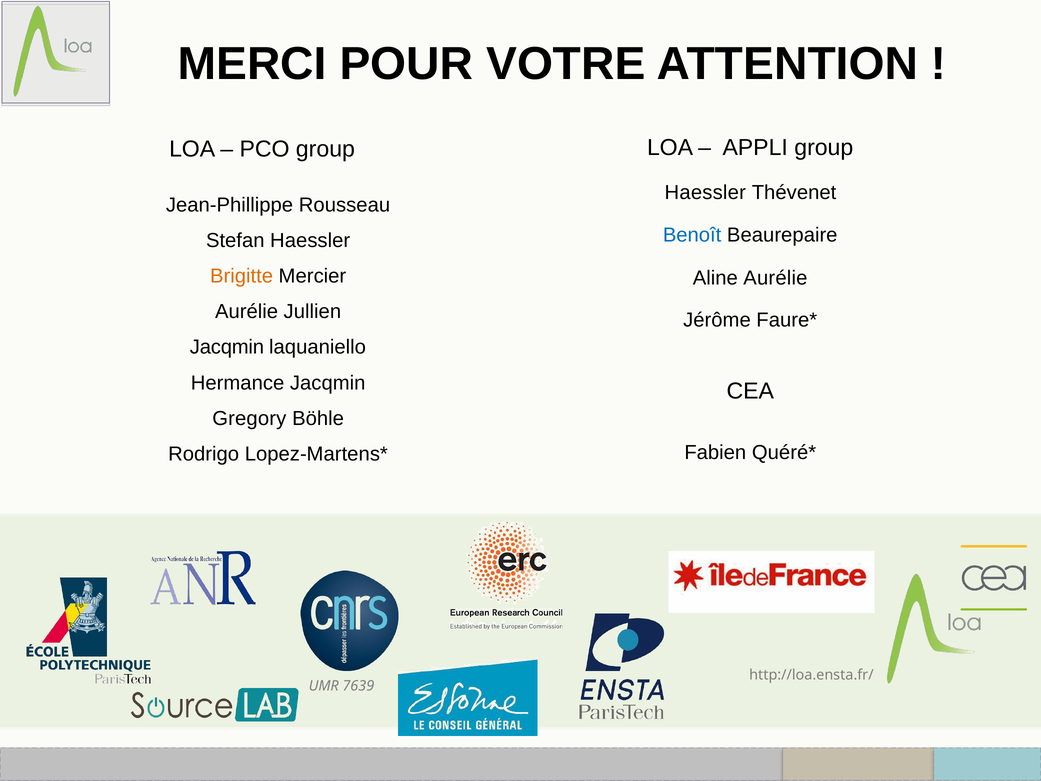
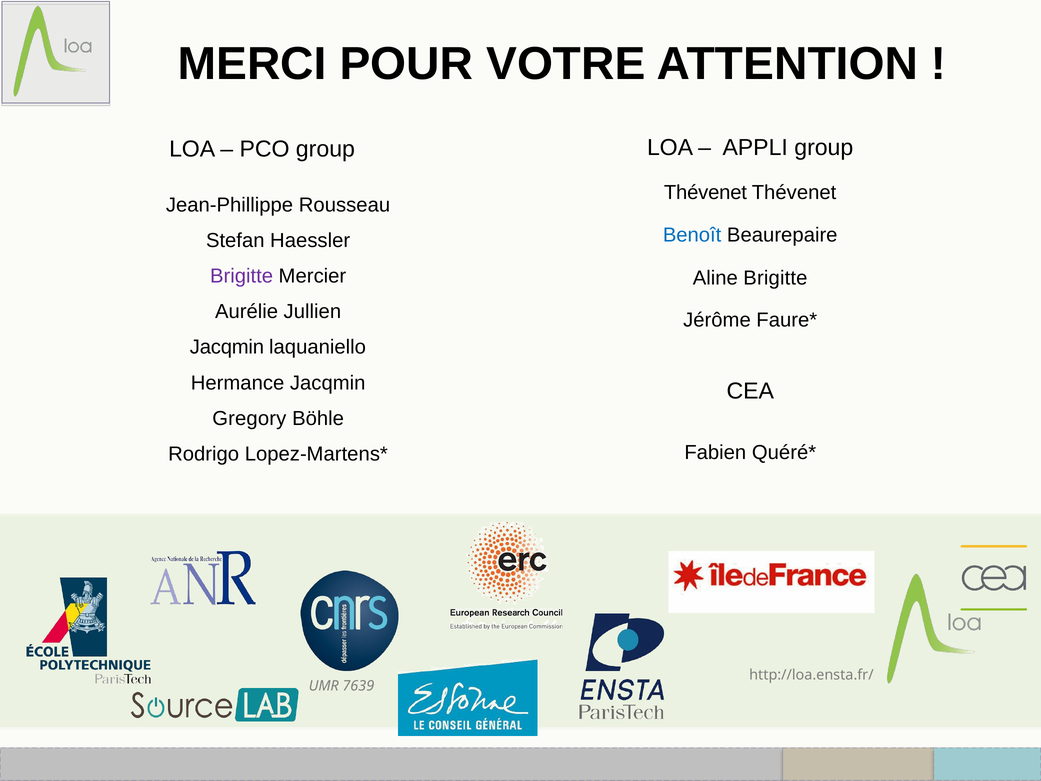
Haessler: Haessler -> Thévenet (705, 193)
Brigitte colour: orange -> purple (242, 276)
Aline Aurélie: Aurélie -> Brigitte (775, 278)
